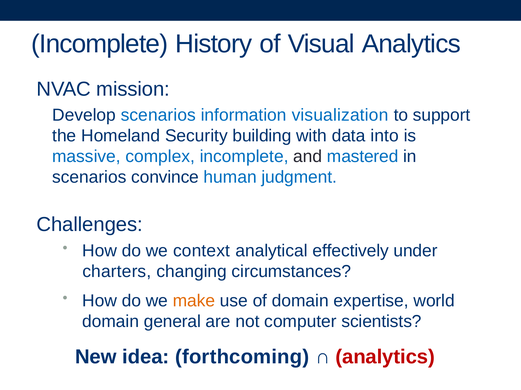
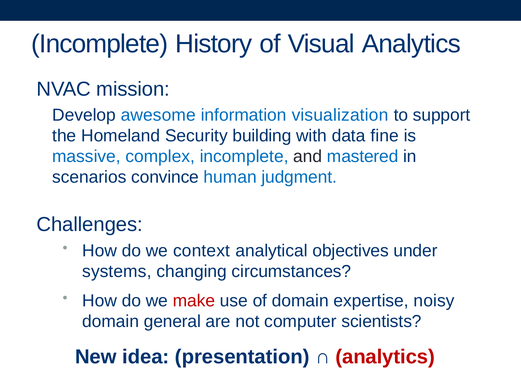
Develop scenarios: scenarios -> awesome (158, 115)
into: into -> fine (385, 136)
effectively: effectively -> objectives (351, 251)
charters: charters -> systems (117, 272)
make colour: orange -> red (194, 301)
world: world -> noisy (434, 301)
forthcoming: forthcoming -> presentation (242, 358)
